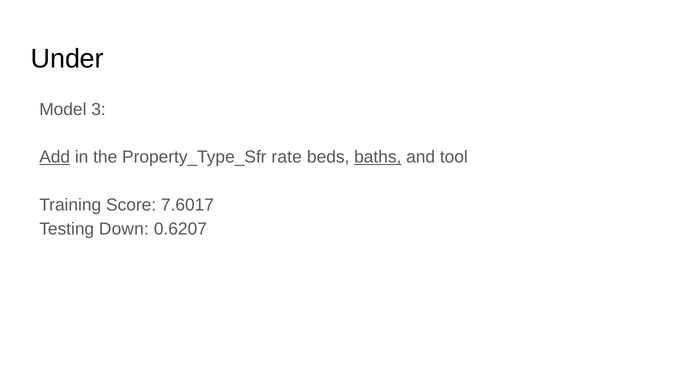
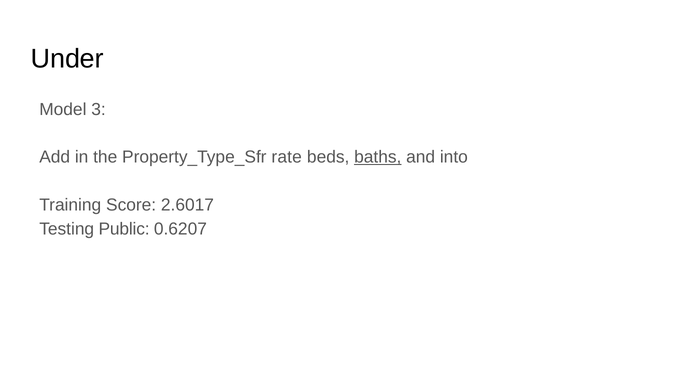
Add underline: present -> none (55, 157)
tool: tool -> into (454, 157)
7.6017: 7.6017 -> 2.6017 (187, 205)
Down: Down -> Public (124, 229)
